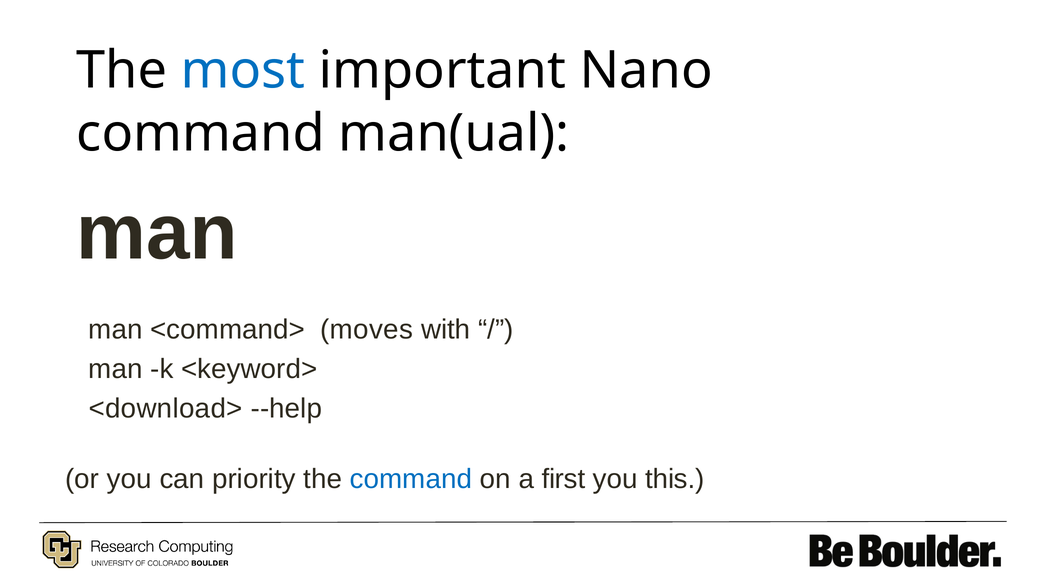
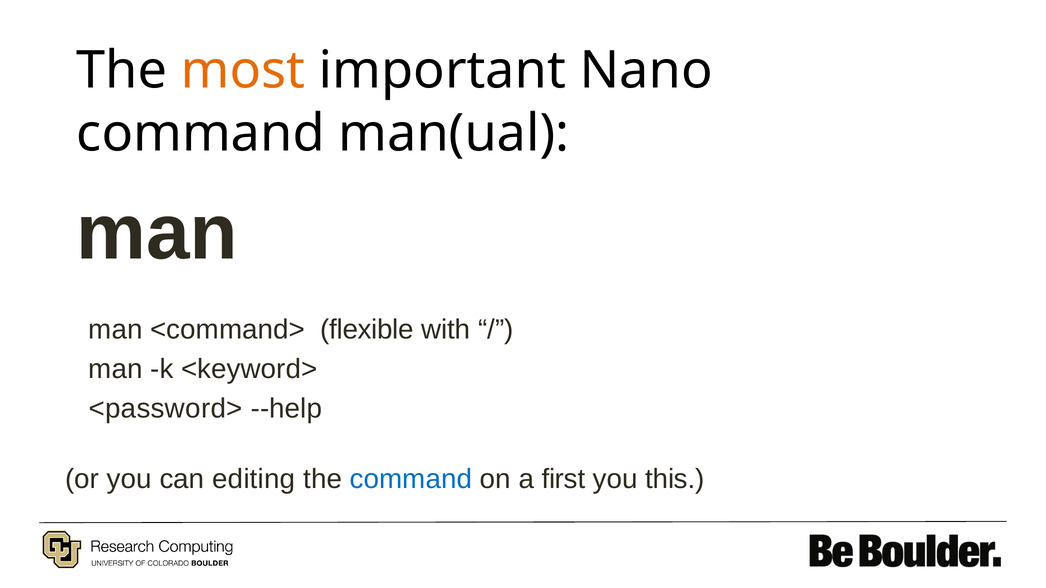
most colour: blue -> orange (243, 71)
moves: moves -> flexible (367, 330)
<download>: <download> -> <password> (166, 409)
priority: priority -> editing (254, 479)
